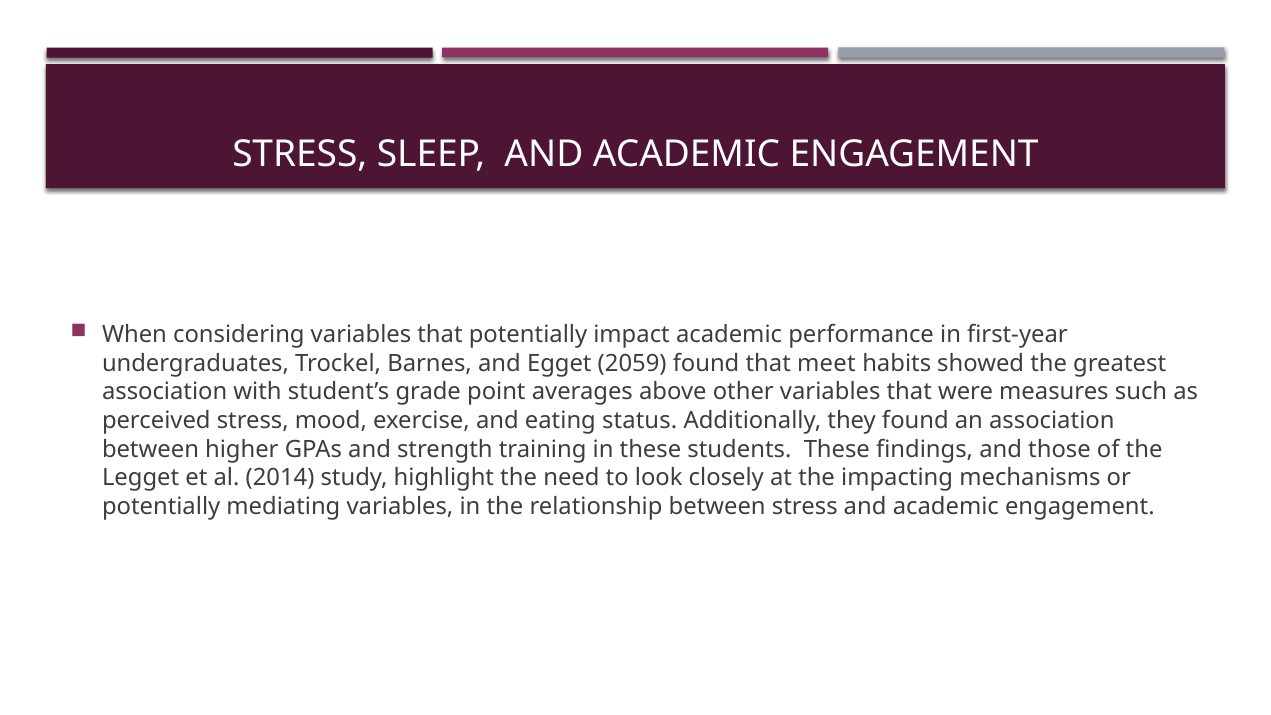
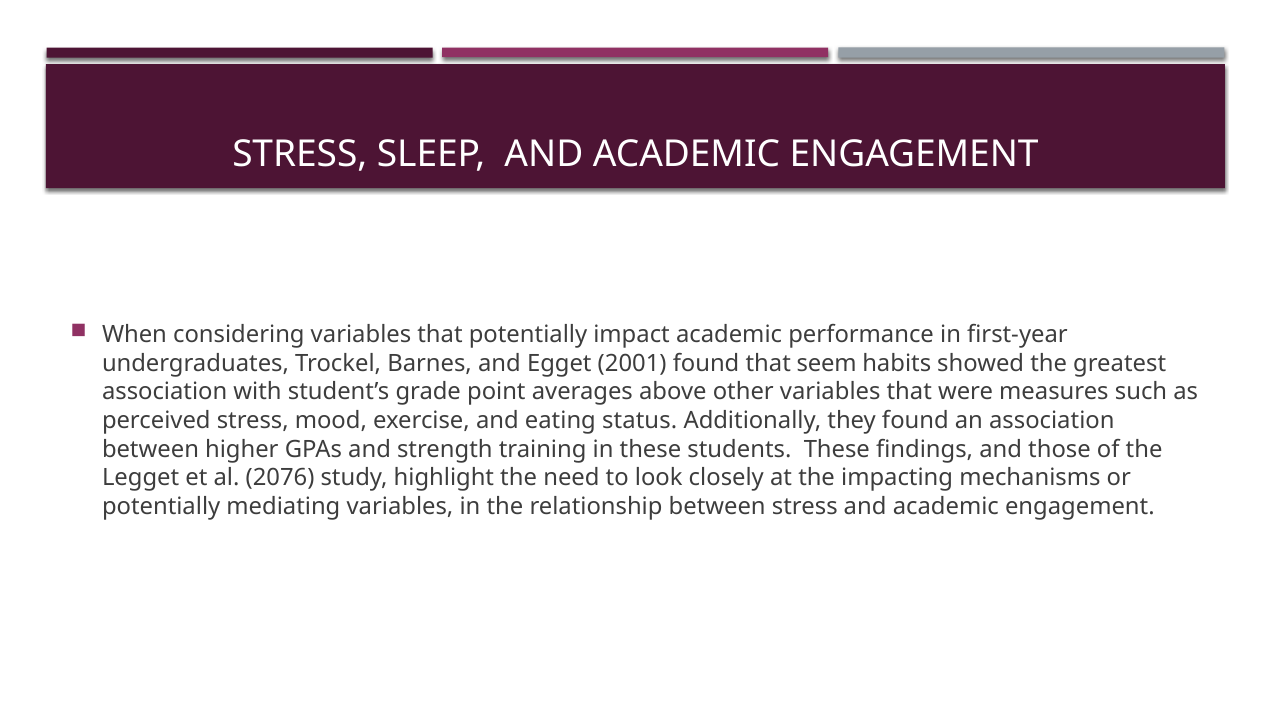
2059: 2059 -> 2001 (632, 363)
meet: meet -> seem (827, 363)
2014: 2014 -> 2076 (280, 478)
